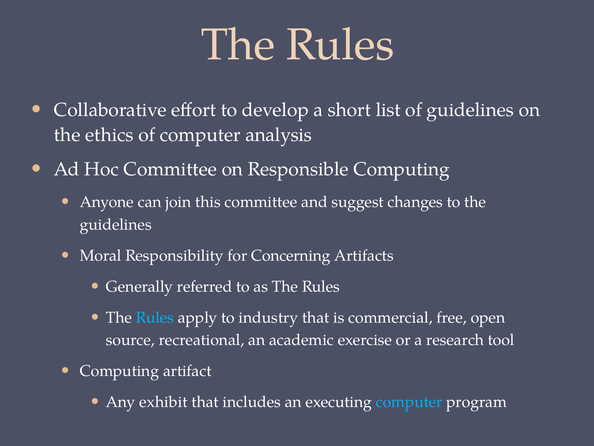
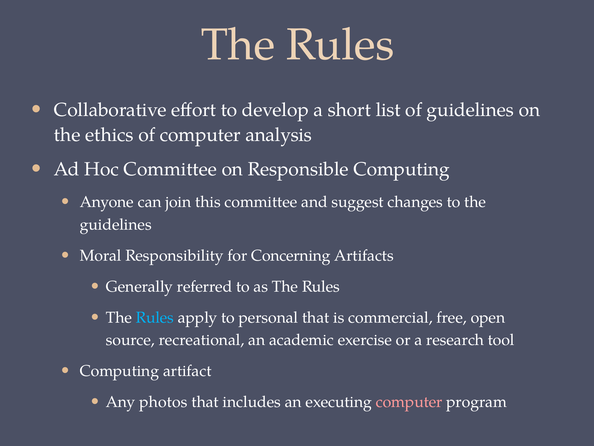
industry: industry -> personal (268, 317)
exhibit: exhibit -> photos (163, 402)
computer colour: light blue -> pink (409, 402)
